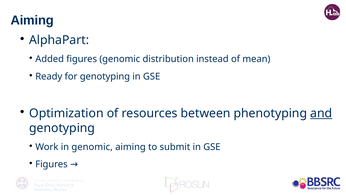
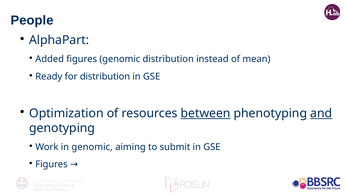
Aiming: Aiming -> People (32, 20)
for genotyping: genotyping -> distribution (105, 76)
between underline: none -> present (206, 113)
